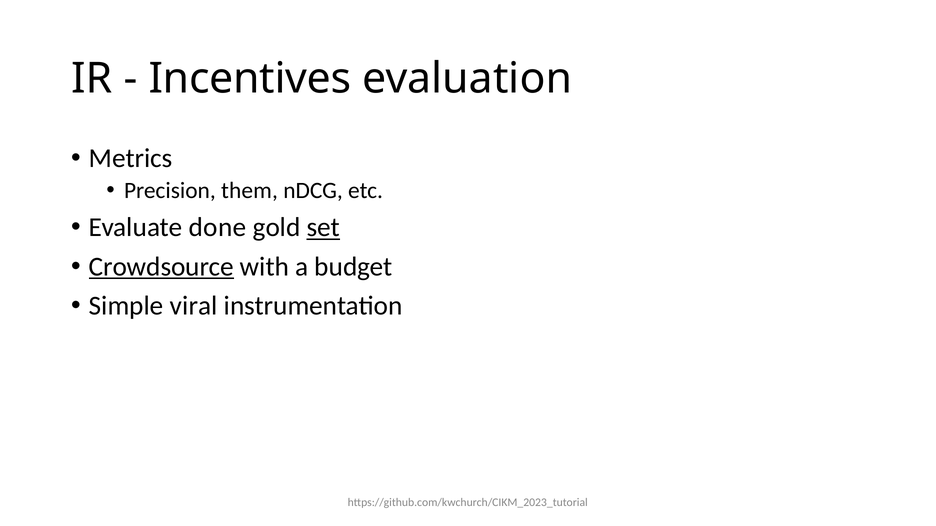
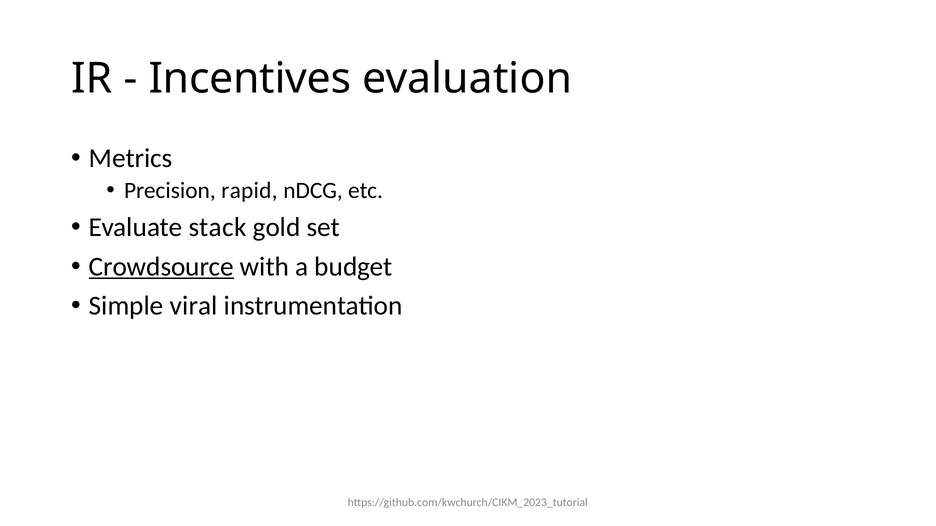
them: them -> rapid (249, 191)
done: done -> stack (217, 228)
set underline: present -> none (323, 228)
